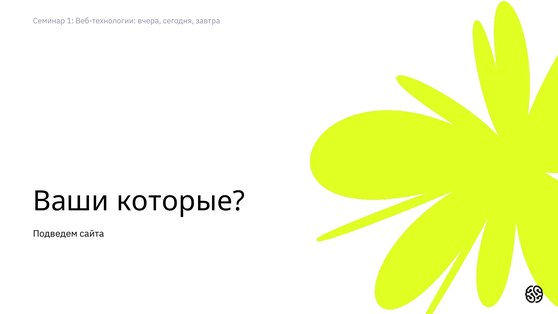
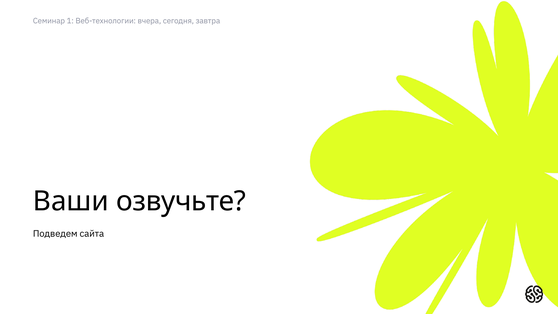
которые: которые -> озвучьте (181, 201)
